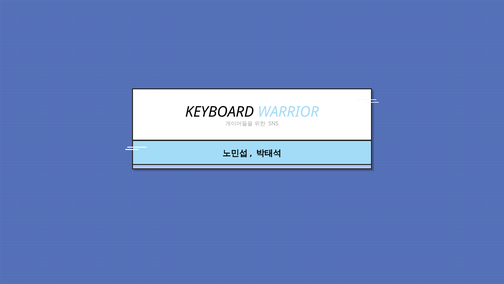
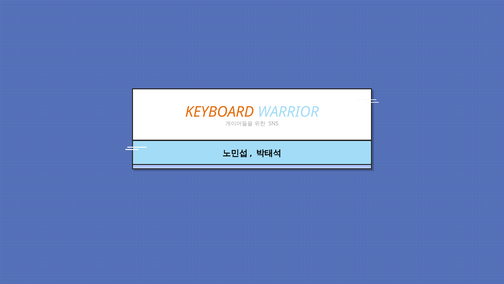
KEYBOARD colour: black -> orange (219, 112)
